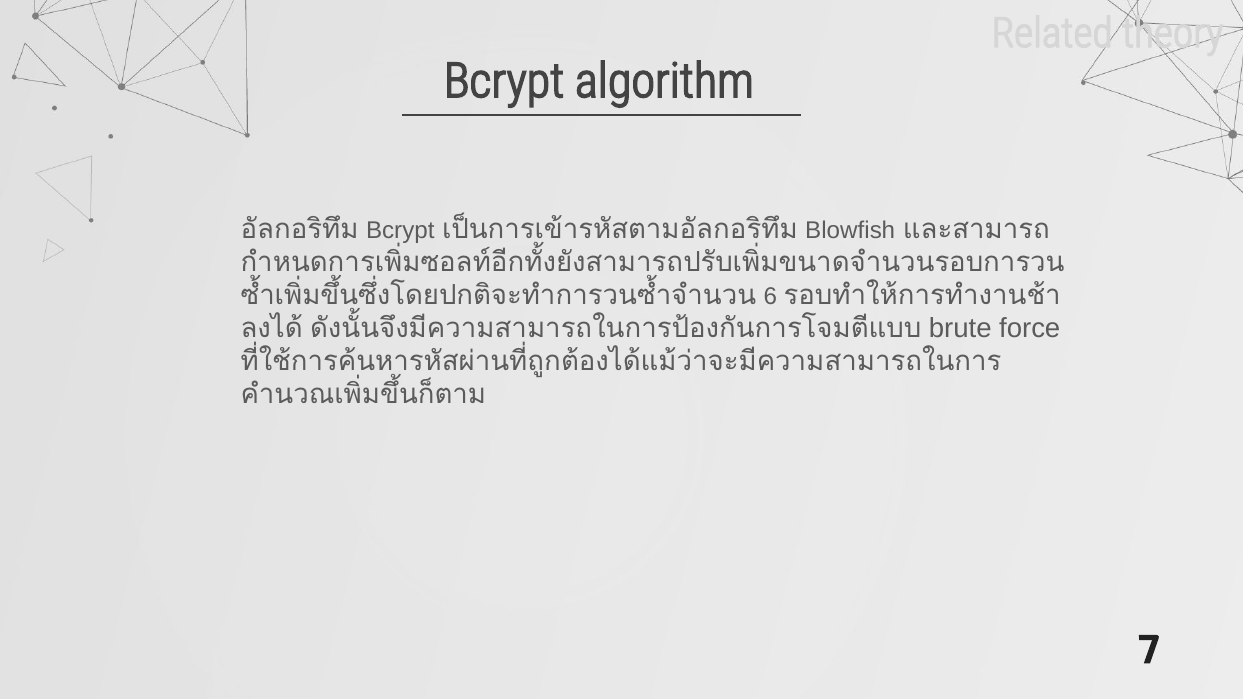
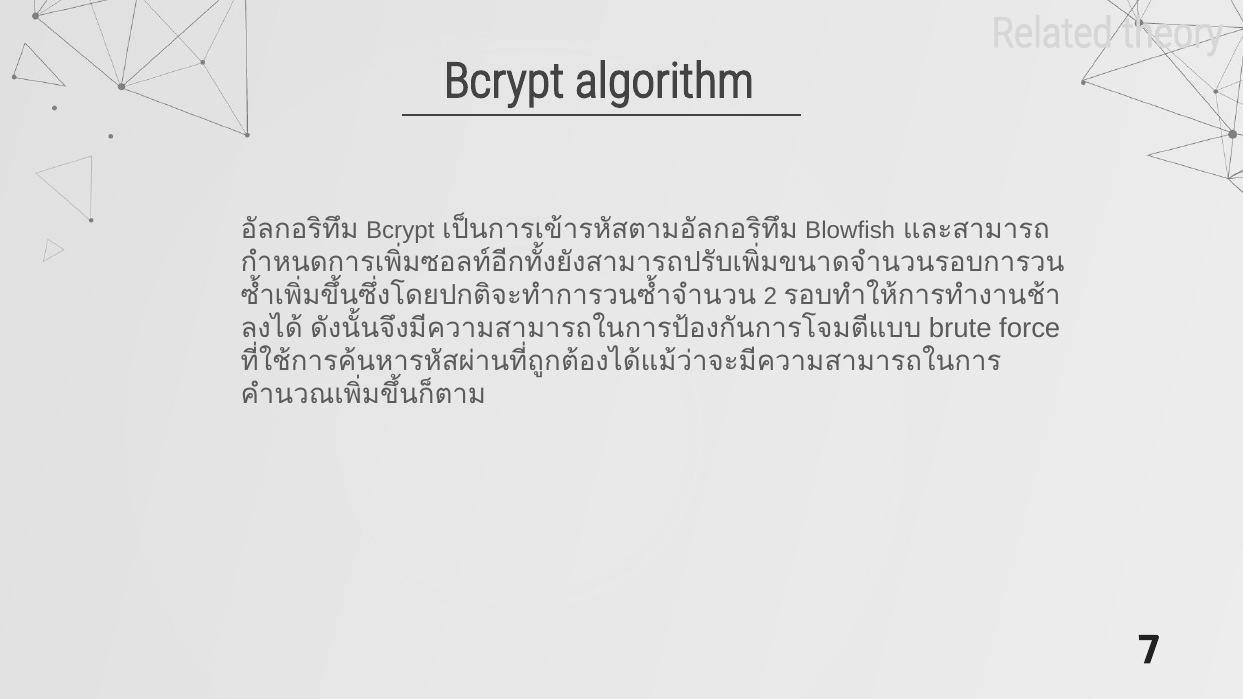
6: 6 -> 2 (770, 297)
